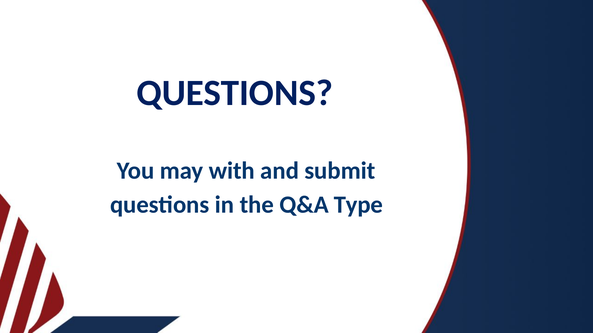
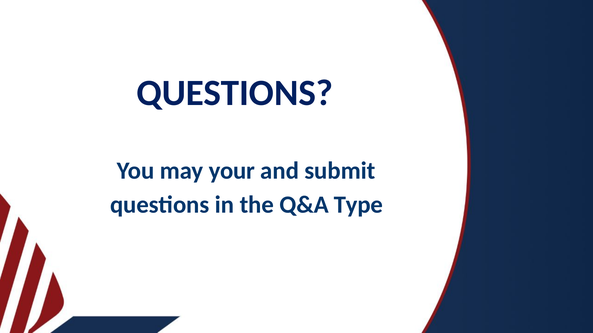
with: with -> your (232, 171)
